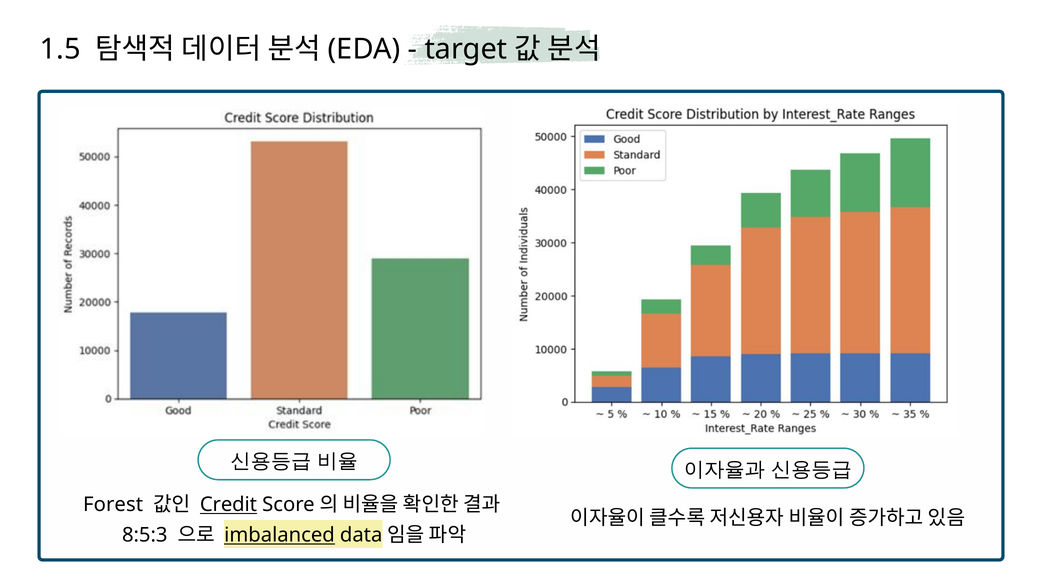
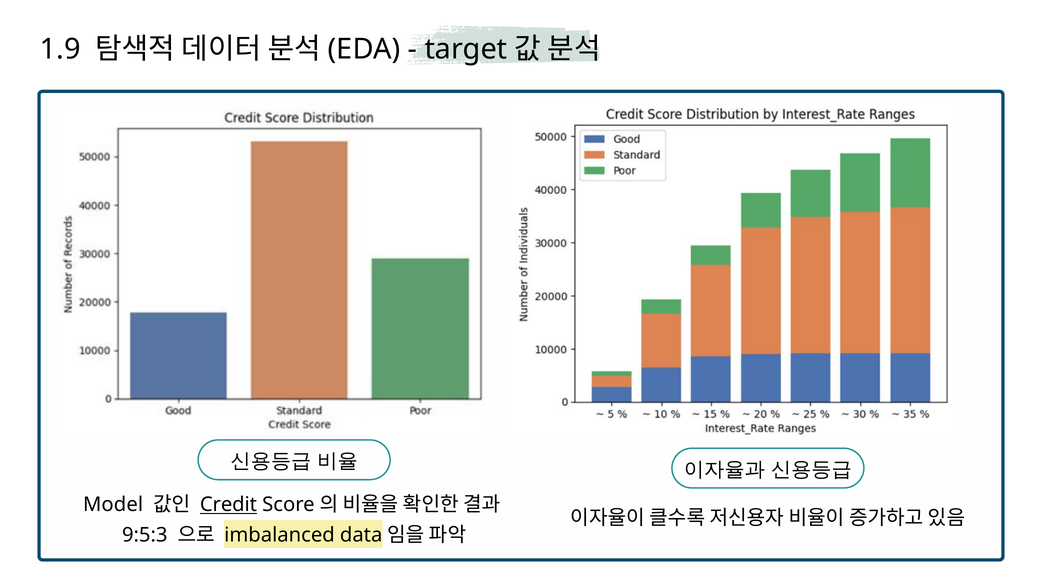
1.5: 1.5 -> 1.9 (60, 49)
Forest: Forest -> Model (113, 505)
8:5:3: 8:5:3 -> 9:5:3 (145, 535)
imbalanced underline: present -> none (280, 535)
